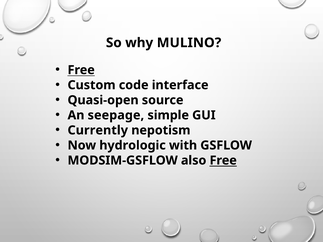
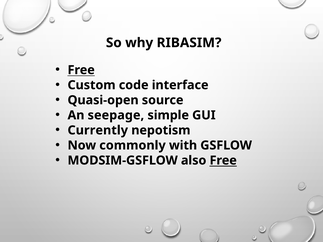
MULINO: MULINO -> RIBASIM (189, 43)
hydrologic: hydrologic -> commonly (132, 145)
